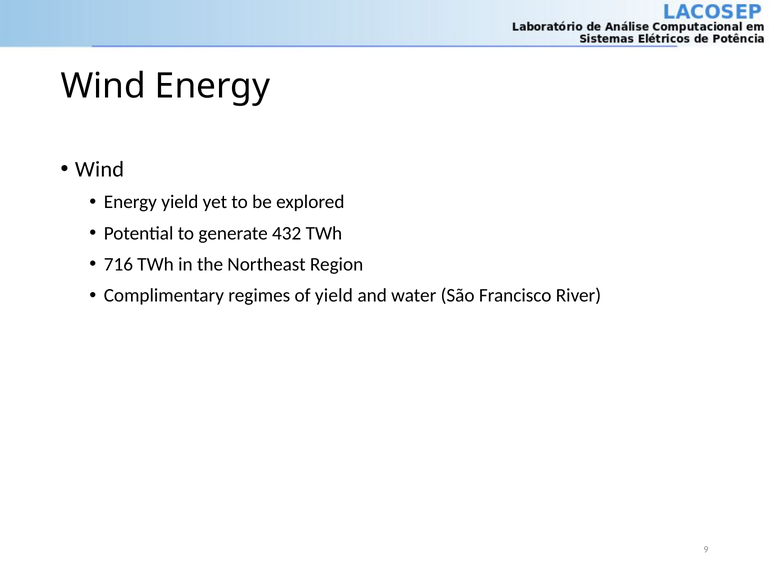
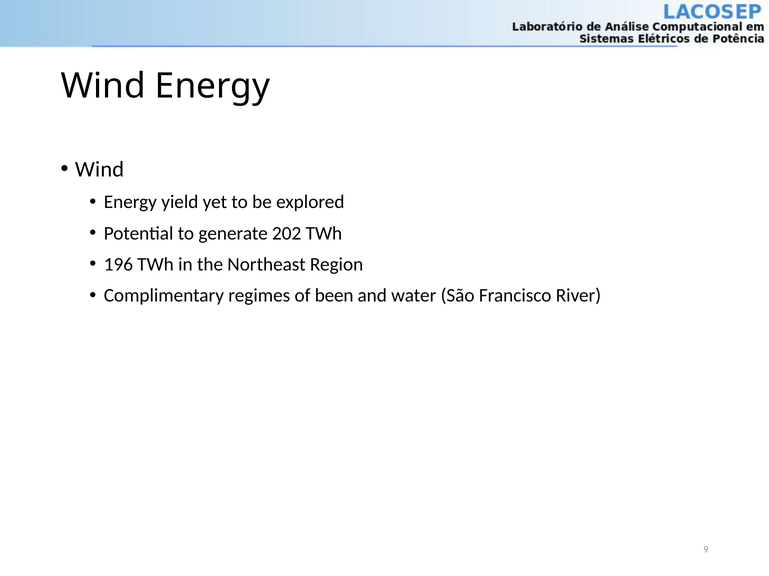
432: 432 -> 202 (287, 233)
716: 716 -> 196 (118, 265)
of yield: yield -> been (334, 296)
